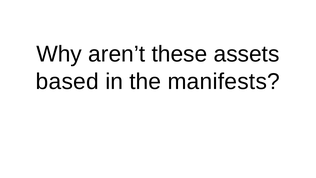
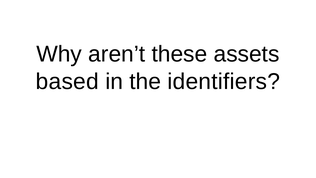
manifests: manifests -> identifiers (224, 81)
